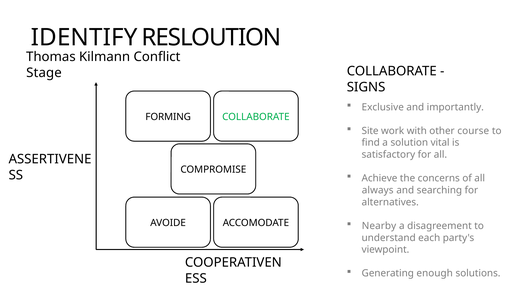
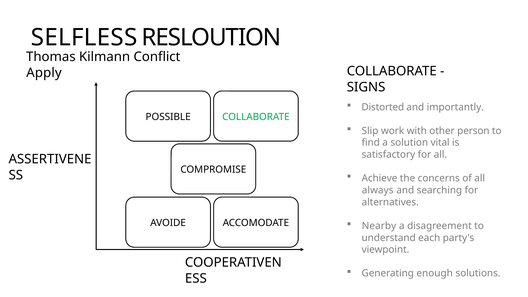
IDENTIFY: IDENTIFY -> SELFLESS (84, 37)
Stage: Stage -> Apply (44, 73)
Exclusive: Exclusive -> Distorted (383, 107)
FORMING: FORMING -> POSSIBLE (168, 117)
Site: Site -> Slip (370, 131)
course: course -> person (473, 131)
